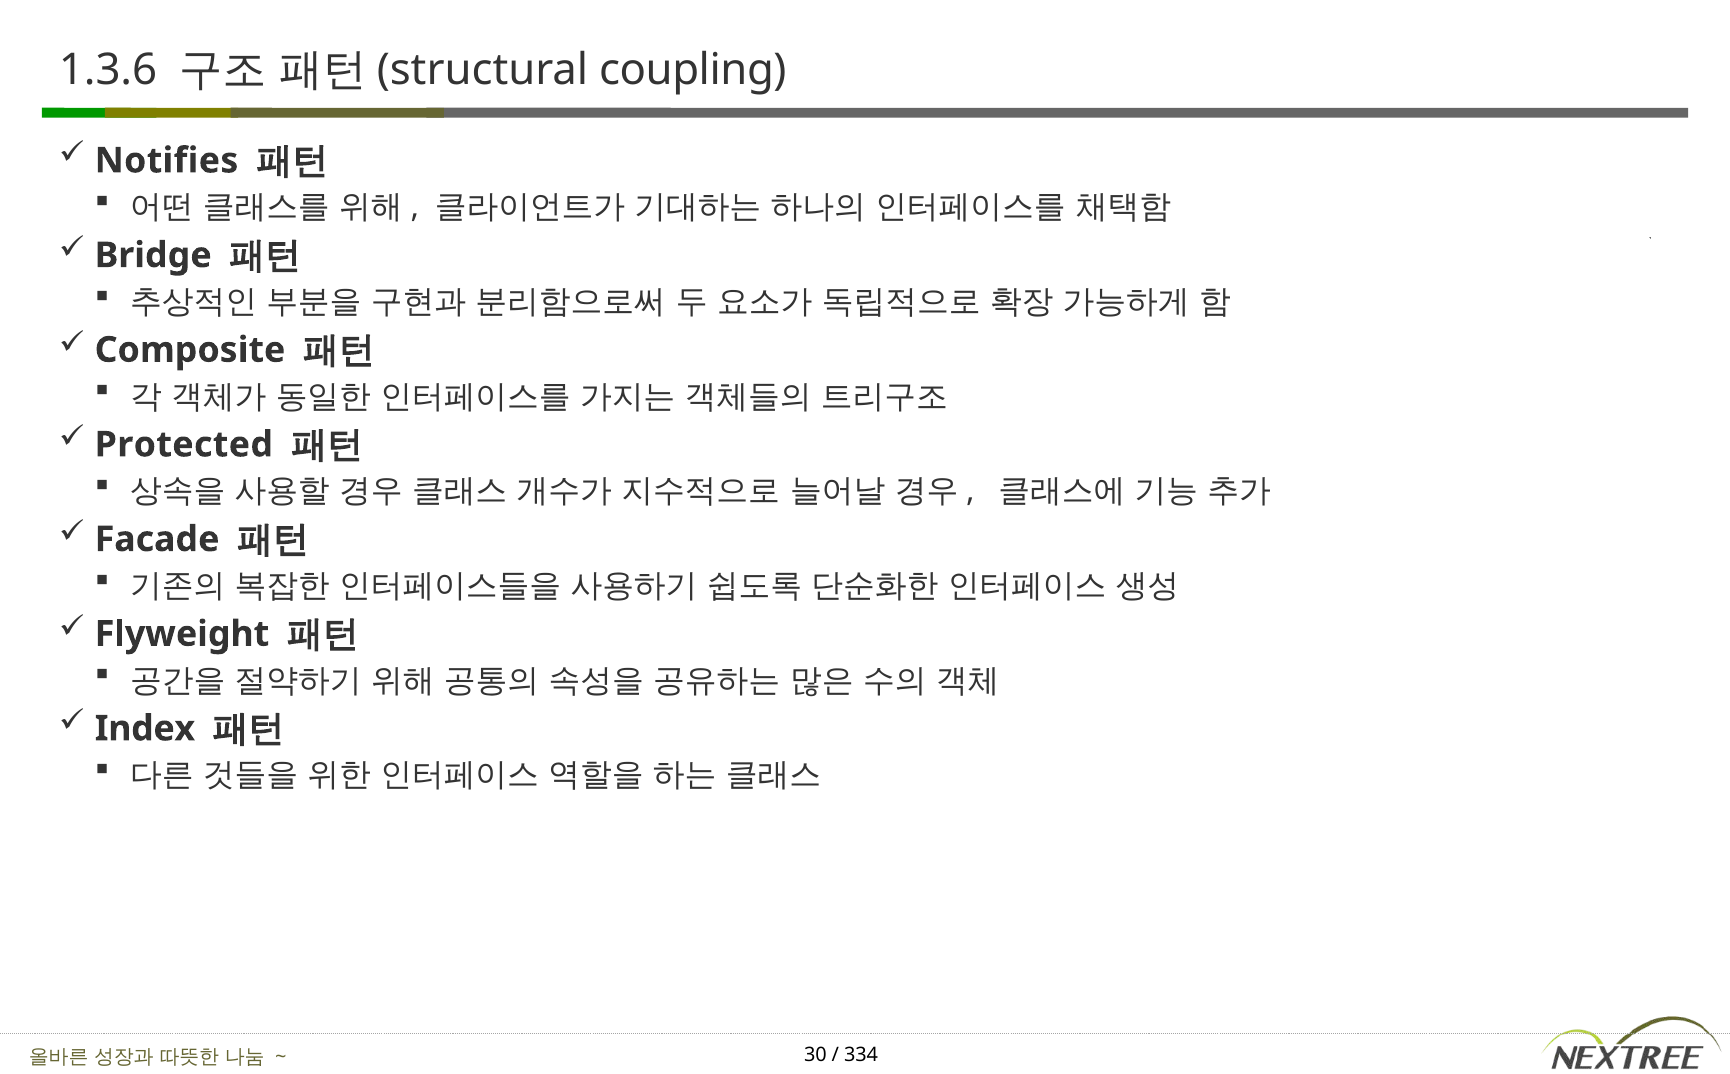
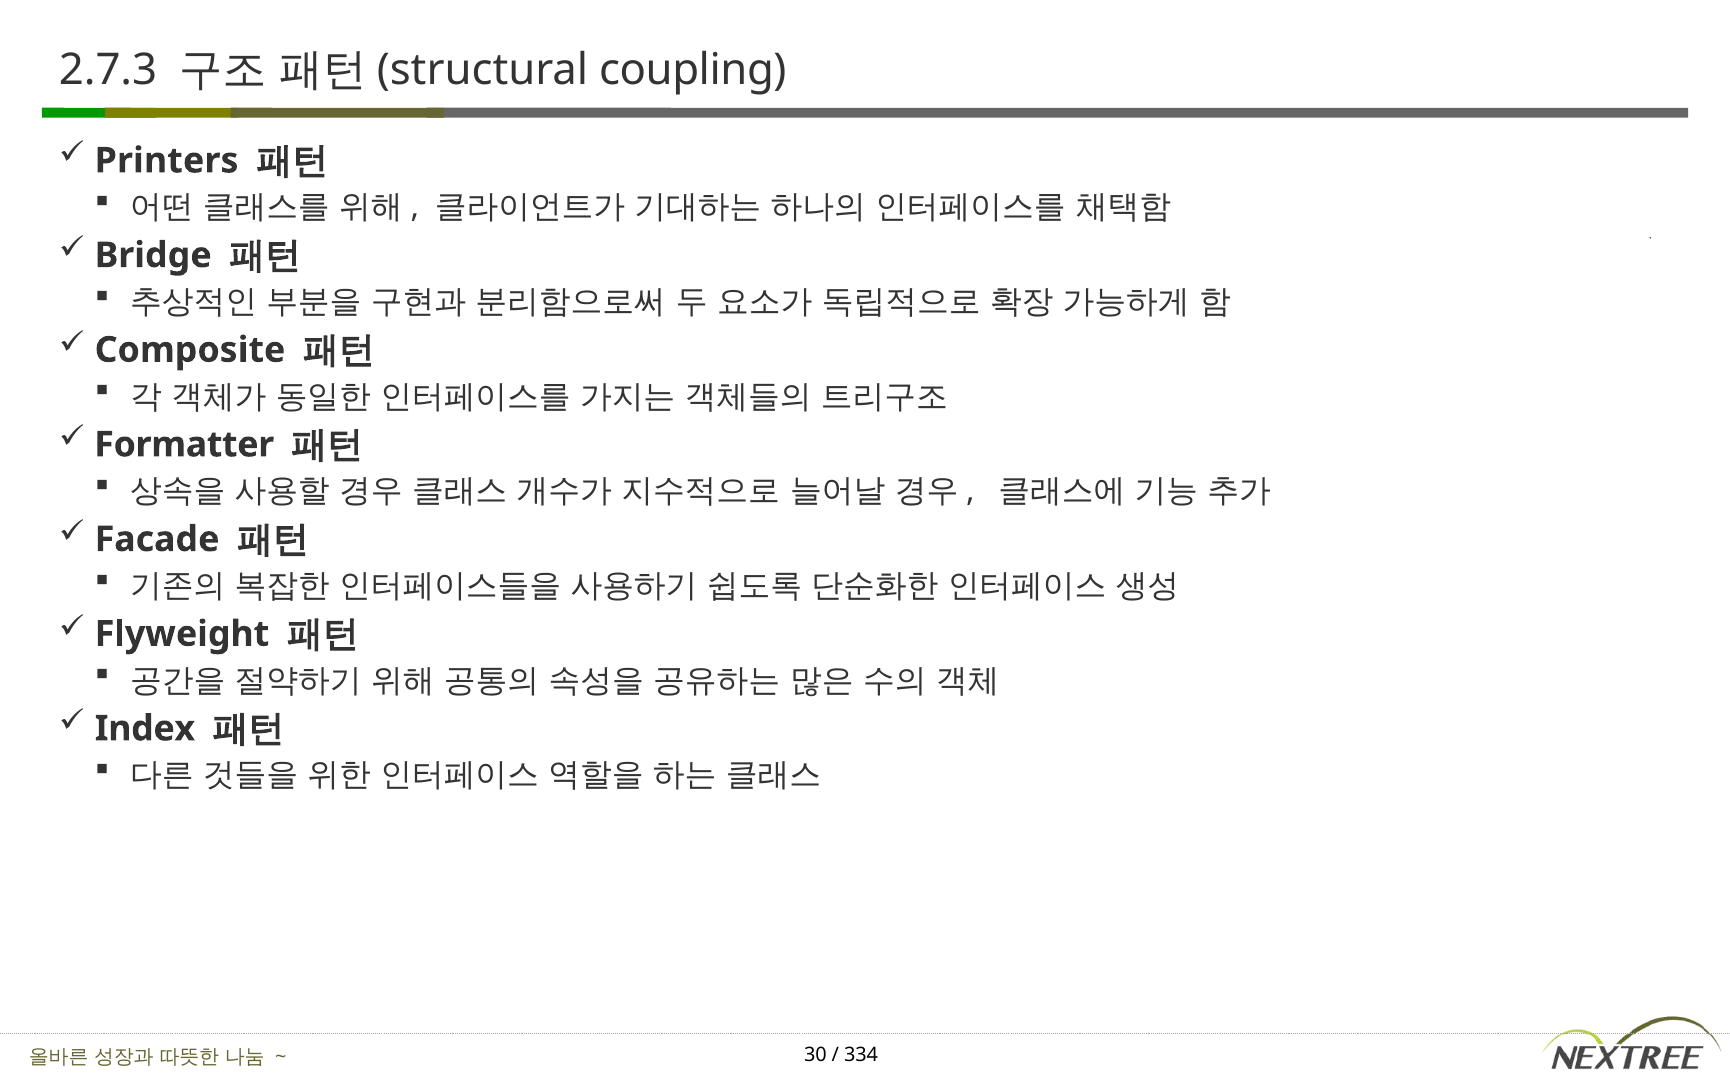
1.3.6: 1.3.6 -> 2.7.3 (108, 70)
Notifies: Notifies -> Printers (167, 161)
Protected: Protected -> Formatter (184, 445)
